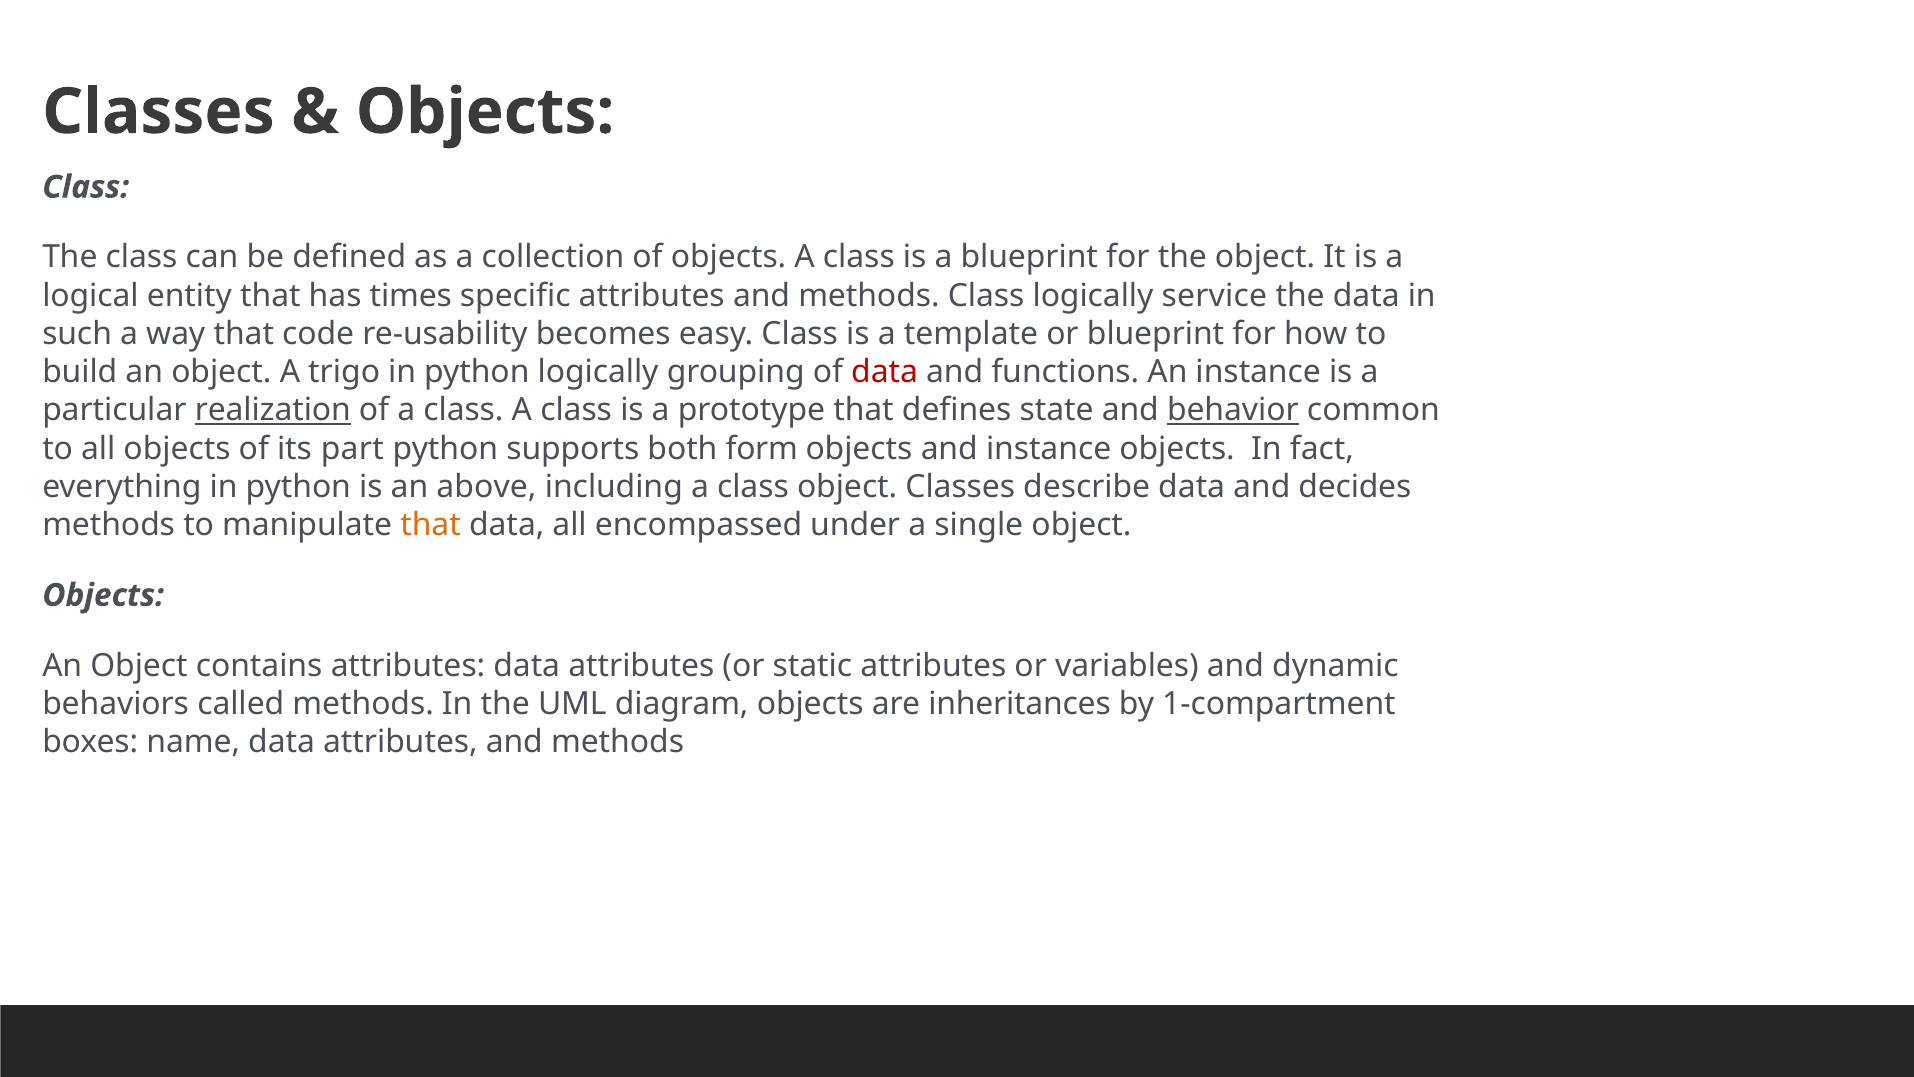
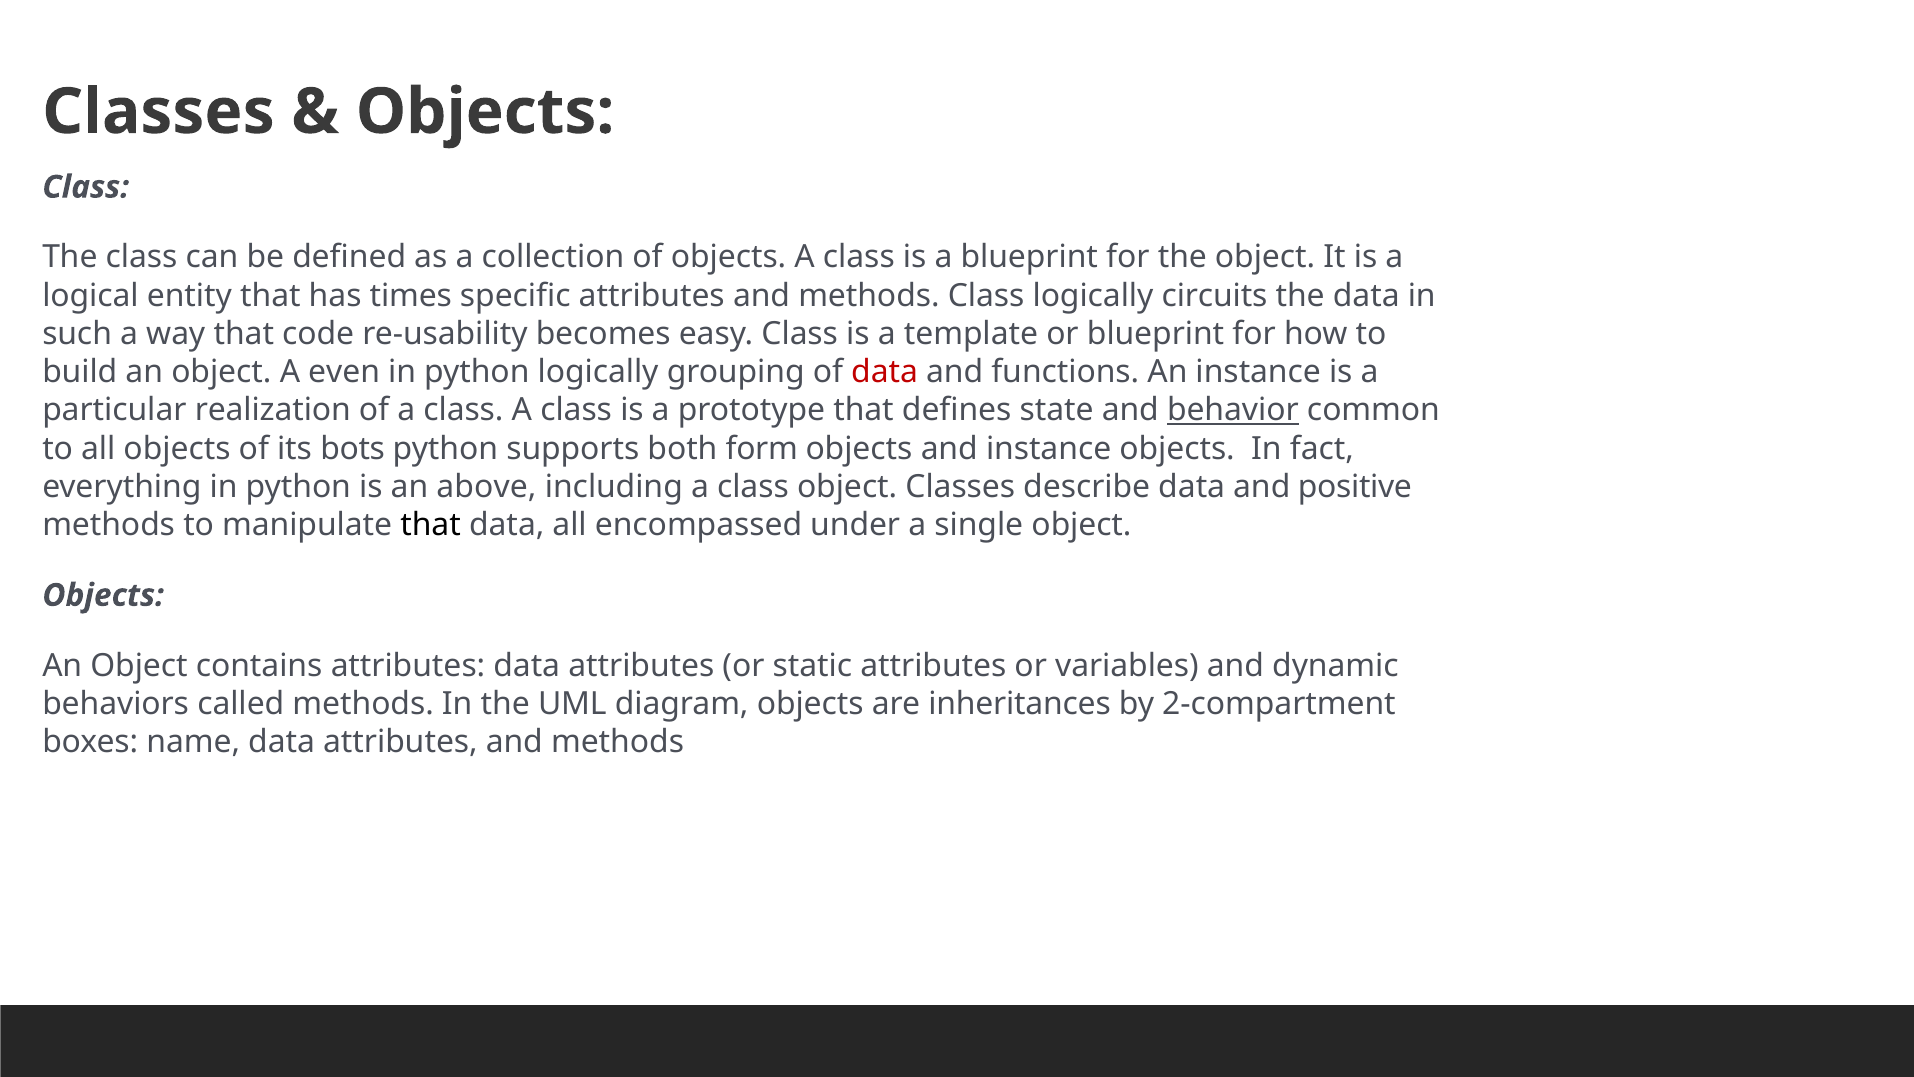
service: service -> circuits (1215, 295)
trigo: trigo -> even (344, 372)
realization underline: present -> none (273, 410)
part: part -> bots (353, 448)
decides: decides -> positive (1355, 487)
that colour: orange -> black (431, 525)
1-compartment: 1-compartment -> 2-compartment (1279, 704)
